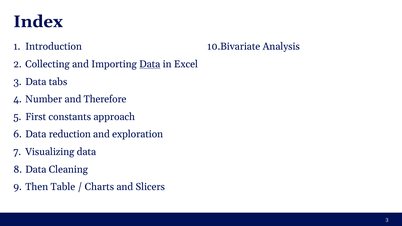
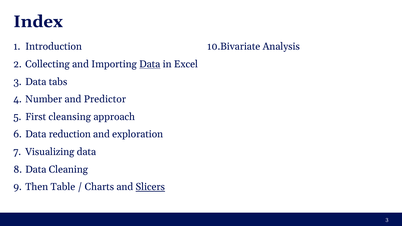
Therefore: Therefore -> Predictor (105, 99)
constants: constants -> cleansing (70, 117)
Slicers underline: none -> present (150, 187)
